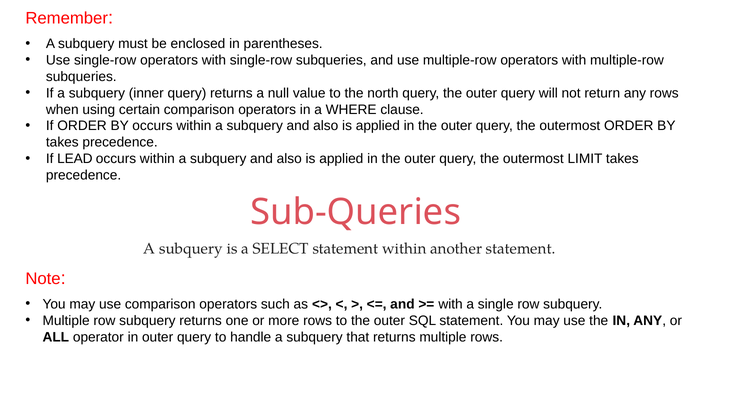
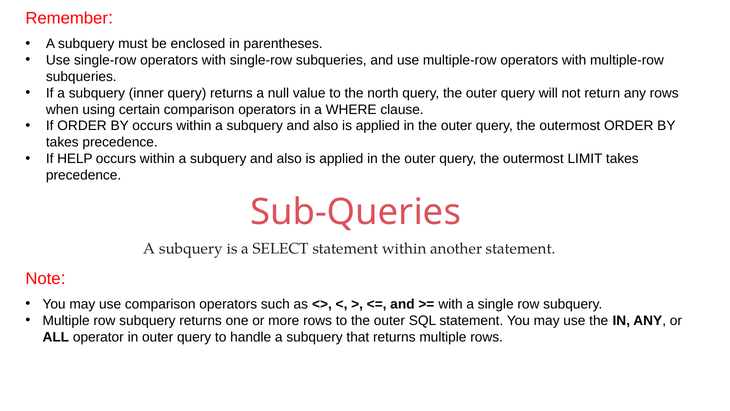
LEAD: LEAD -> HELP (75, 159)
